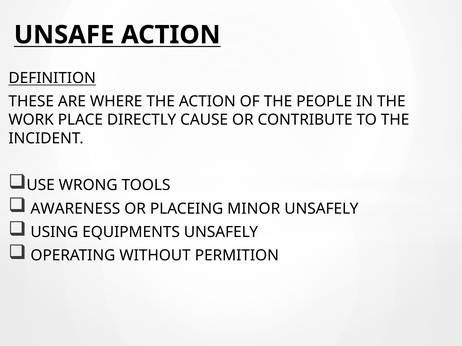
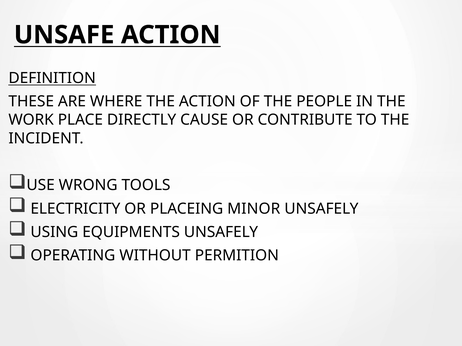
AWARENESS: AWARENESS -> ELECTRICITY (75, 209)
